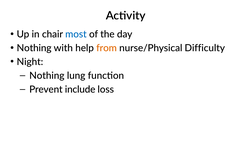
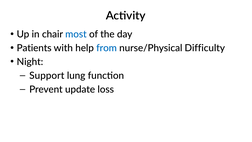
Nothing: Nothing -> Patients (34, 48)
from colour: orange -> blue (107, 48)
Nothing: Nothing -> Support (47, 75)
include: include -> update (80, 89)
